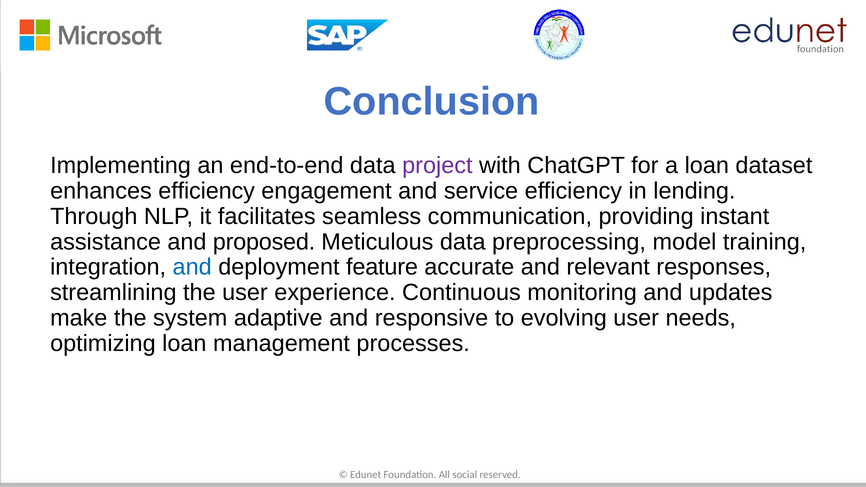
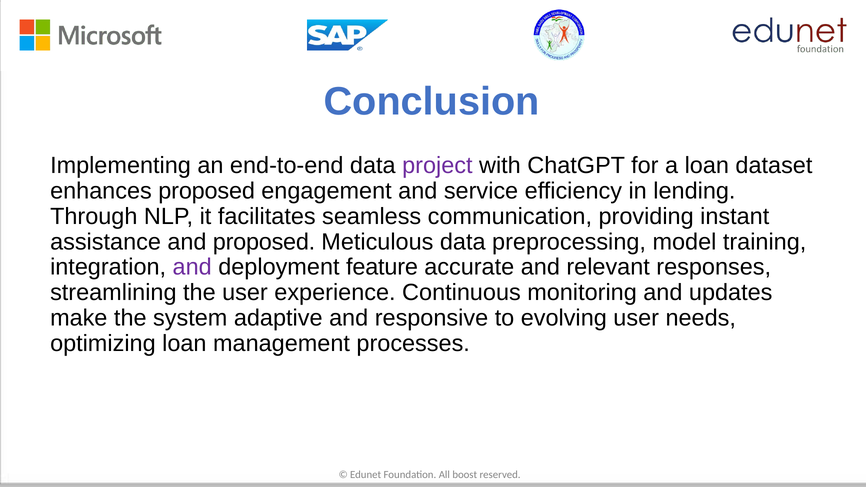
enhances efficiency: efficiency -> proposed (207, 191)
and colour: blue -> purple (192, 267)
social: social -> boost (465, 475)
